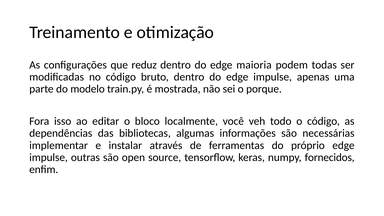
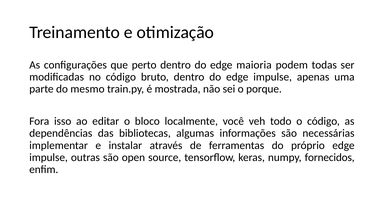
reduz: reduz -> perto (144, 65)
modelo: modelo -> mesmo (87, 89)
